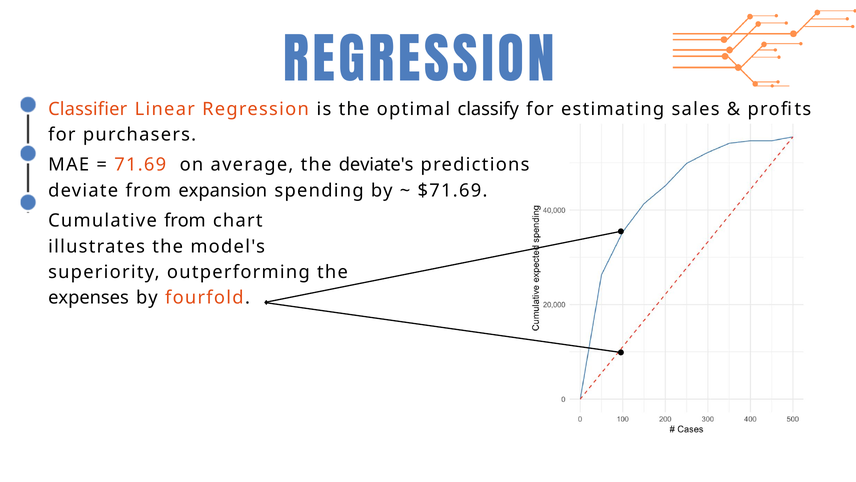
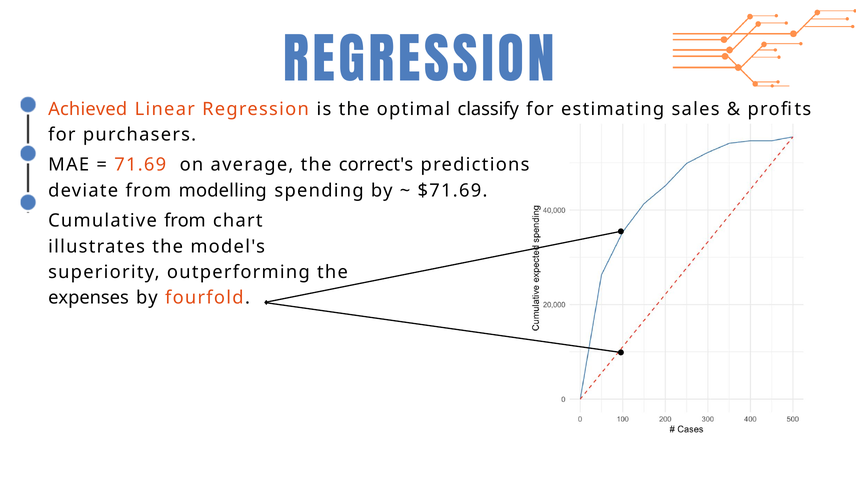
Classifier: Classifier -> Achieved (88, 109)
deviate's: deviate's -> correct's (376, 165)
expansion: expansion -> modelling (223, 190)
